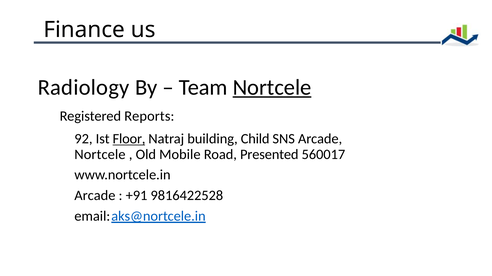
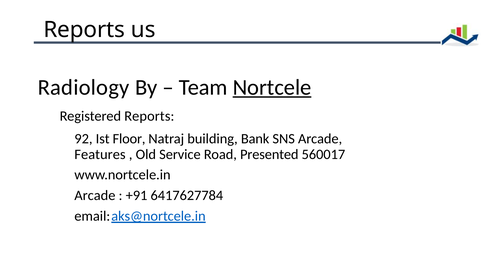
Finance: Finance -> Reports (84, 30)
Floor underline: present -> none (129, 139)
Child: Child -> Bank (255, 139)
Nortcele: Nortcele -> Features (100, 155)
Mobile: Mobile -> Service (180, 155)
9816422528: 9816422528 -> 6417627784 (187, 196)
